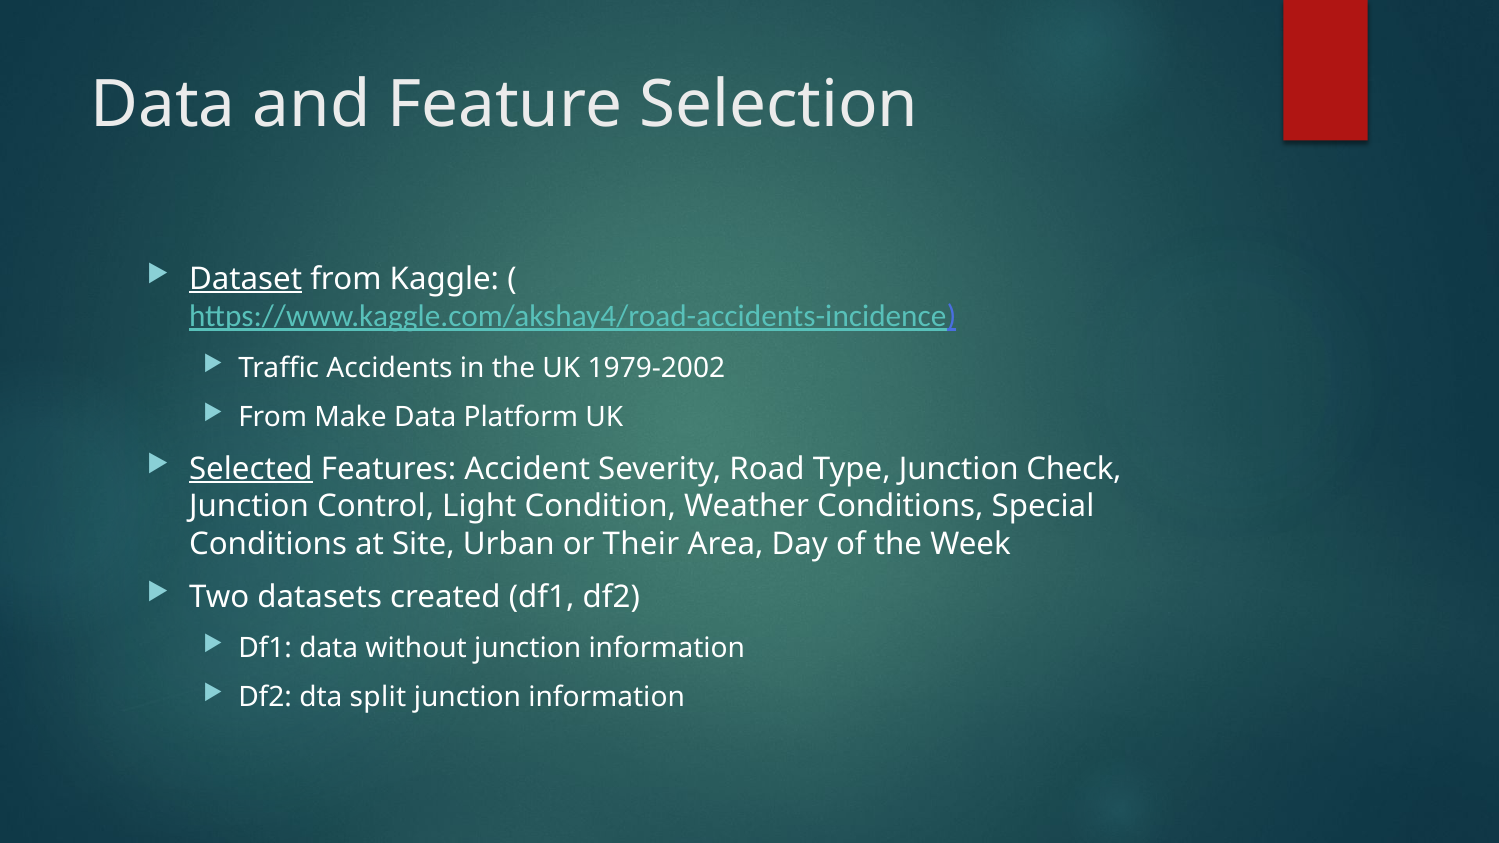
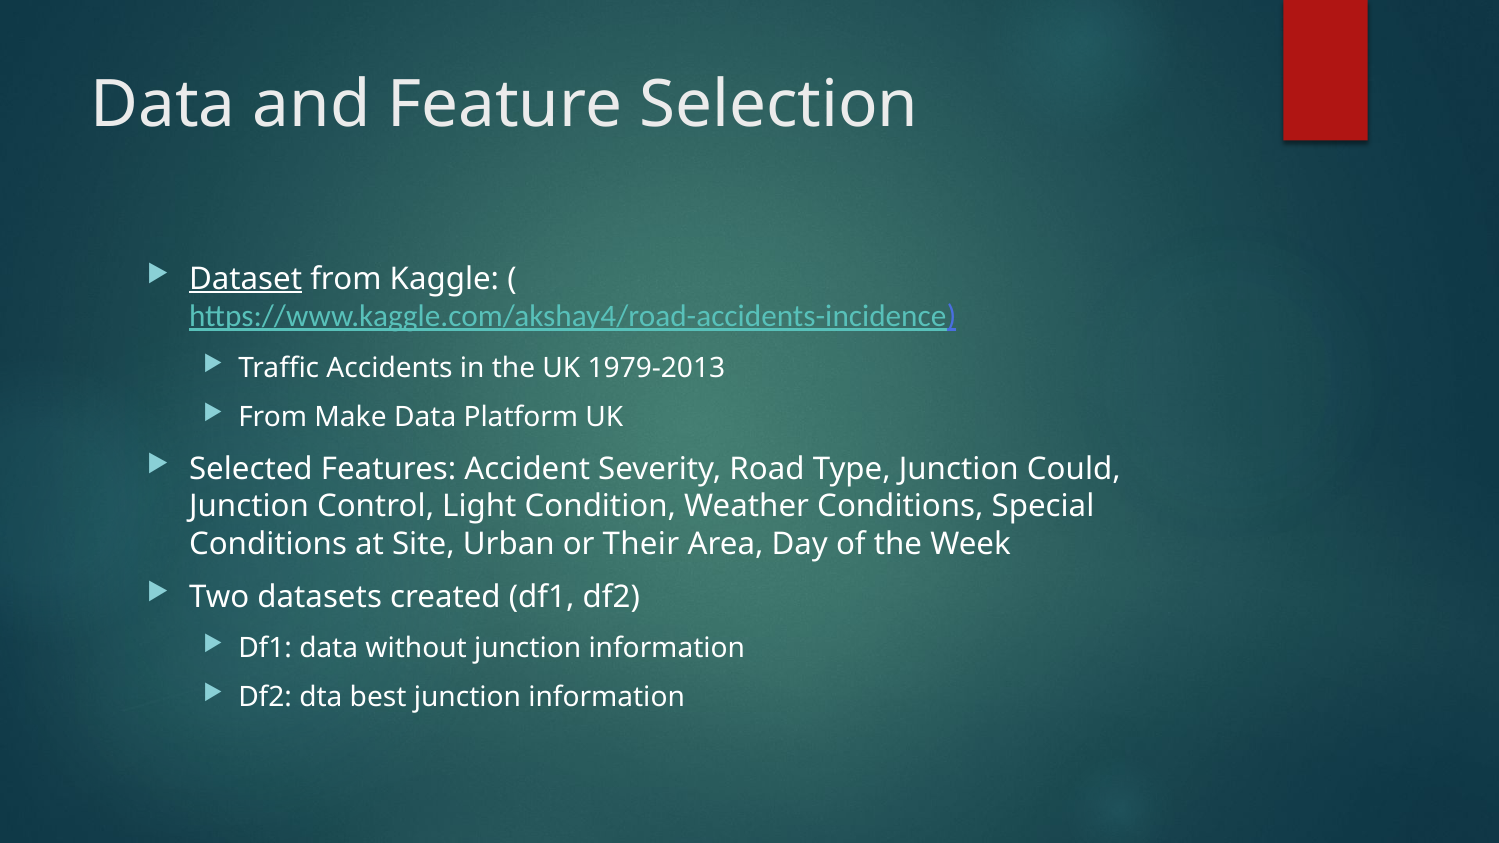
1979-2002: 1979-2002 -> 1979-2013 (656, 368)
Selected underline: present -> none (251, 469)
Check: Check -> Could (1074, 469)
split: split -> best (378, 697)
